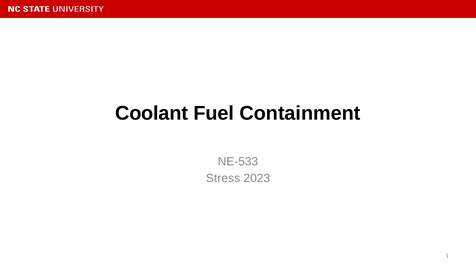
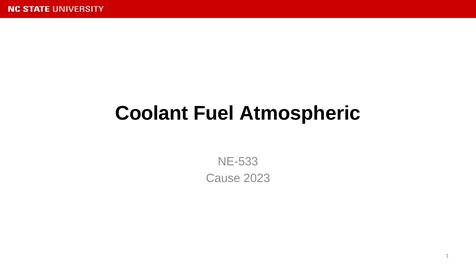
Containment: Containment -> Atmospheric (300, 113)
Stress: Stress -> Cause (223, 178)
